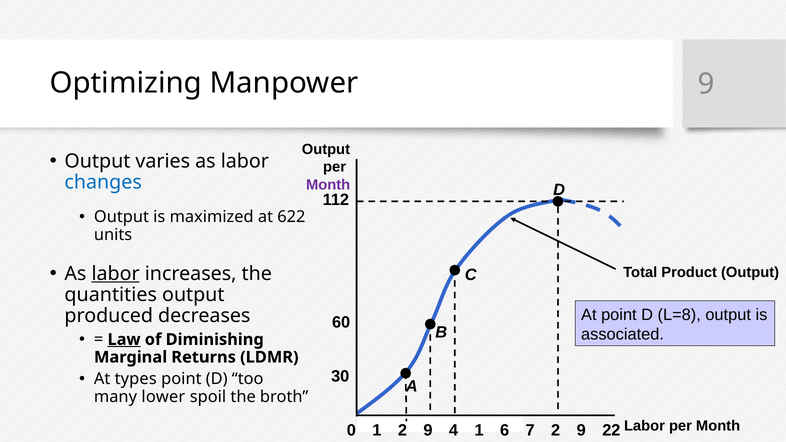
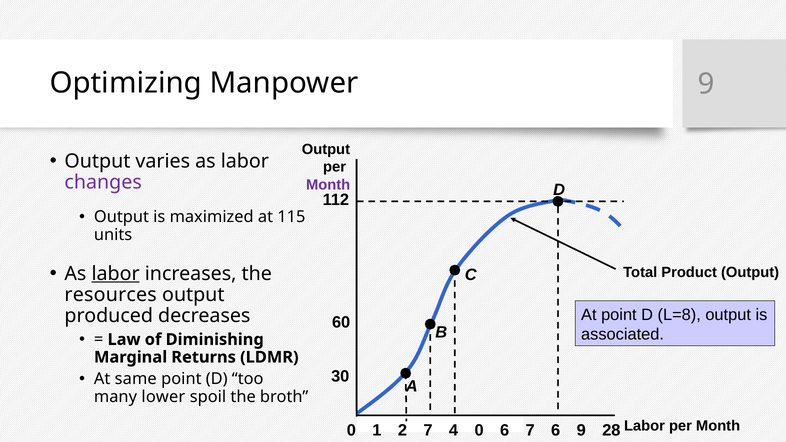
changes colour: blue -> purple (103, 182)
622: 622 -> 115 (291, 217)
quantities: quantities -> resources (111, 295)
Law underline: present -> none (124, 340)
types: types -> same (136, 379)
0 2 9: 9 -> 7 (428, 431)
4 1: 1 -> 0 (479, 431)
7 2: 2 -> 6 (556, 431)
22: 22 -> 28 (611, 431)
